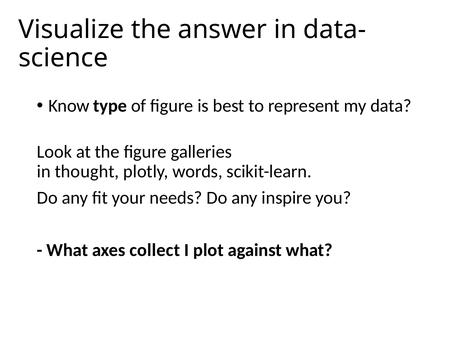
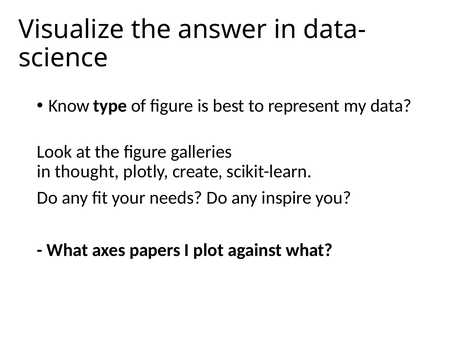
words: words -> create (198, 171)
collect: collect -> papers (155, 250)
